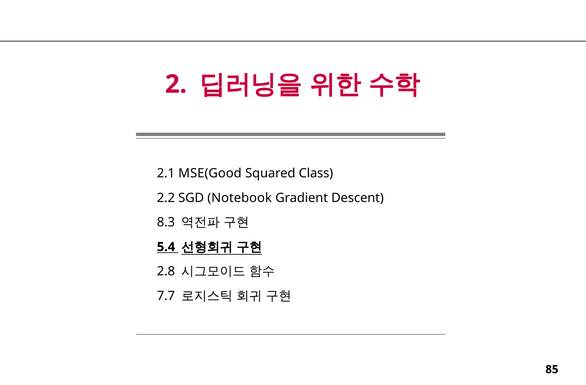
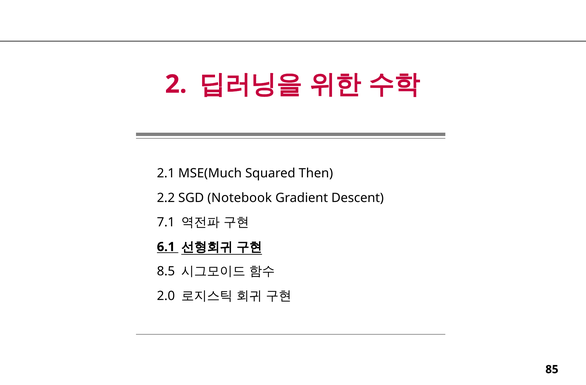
MSE(Good: MSE(Good -> MSE(Much (210, 173)
Class: Class -> Then (316, 173)
8.3: 8.3 -> 7.1 (166, 222)
5.4: 5.4 -> 6.1 (166, 247)
2.8: 2.8 -> 8.5 (166, 271)
7.7: 7.7 -> 2.0 (166, 296)
